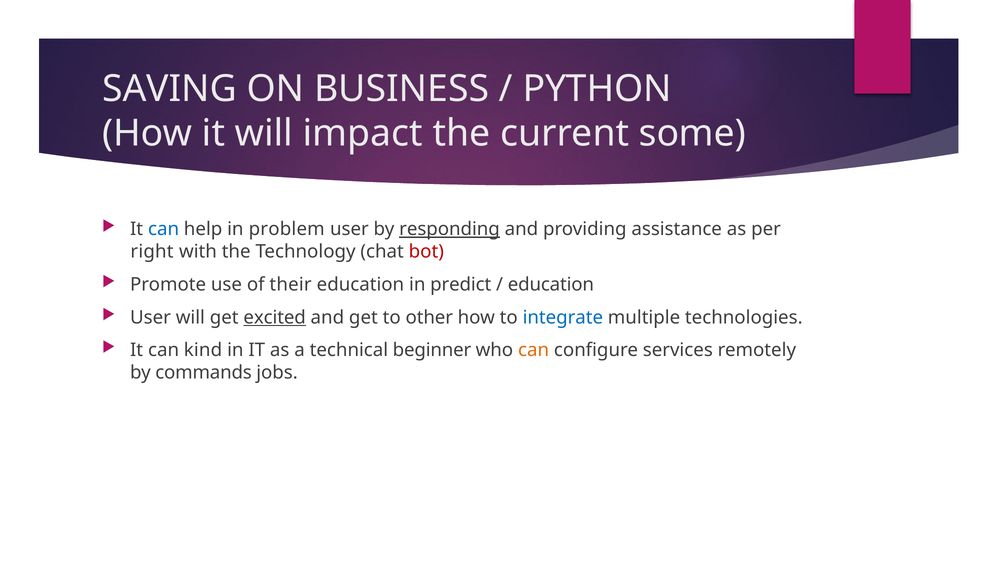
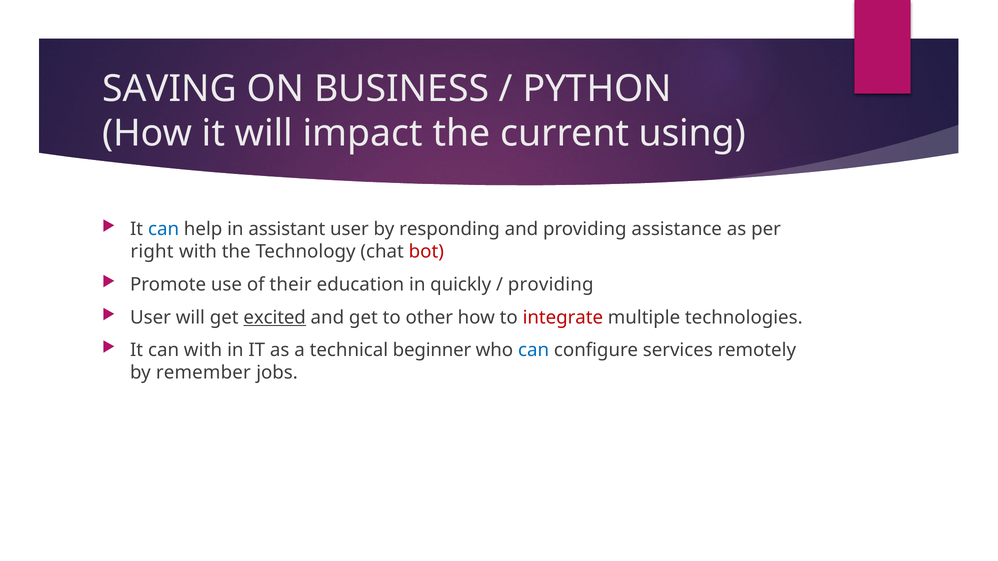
some: some -> using (692, 134)
problem: problem -> assistant (287, 229)
responding underline: present -> none (450, 229)
predict: predict -> quickly (461, 285)
education: education -> providing (551, 285)
integrate colour: blue -> red (563, 318)
can kind: kind -> with (203, 350)
can colour: orange -> blue (534, 350)
commands: commands -> remember (203, 373)
